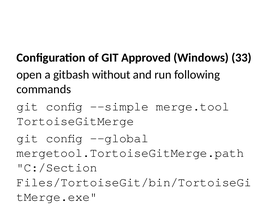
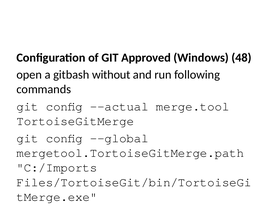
33: 33 -> 48 (242, 58)
--simple: --simple -> --actual (119, 107)
C:/Section: C:/Section -> C:/Imports (57, 168)
